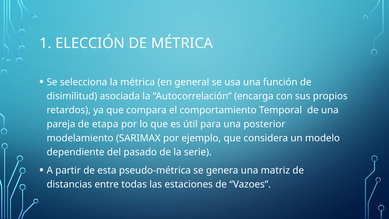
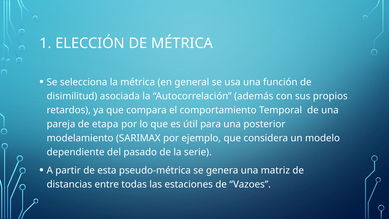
encarga: encarga -> además (254, 96)
